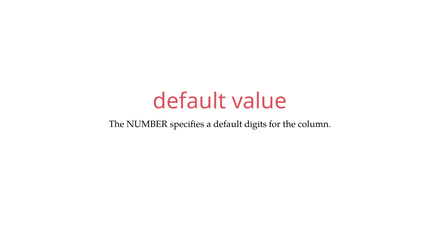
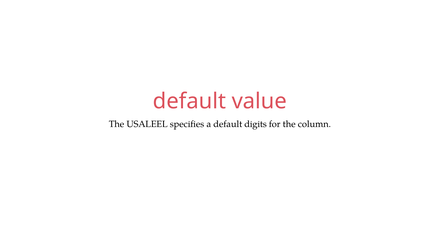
NUMBER: NUMBER -> USALEEL (147, 124)
